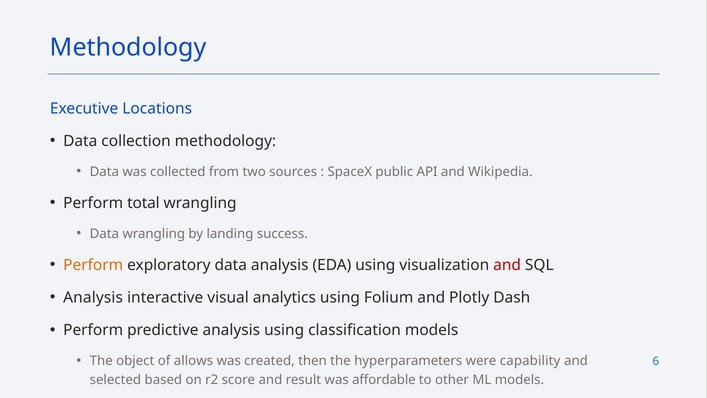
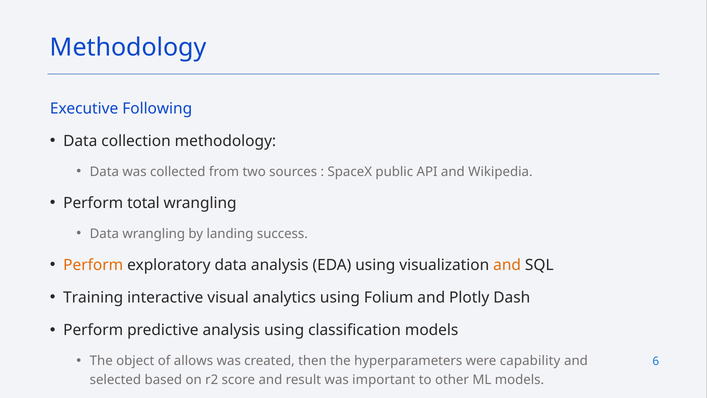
Locations: Locations -> Following (157, 108)
and colour: red -> orange (507, 265)
Analysis: Analysis -> Training (93, 297)
affordable: affordable -> important (384, 380)
